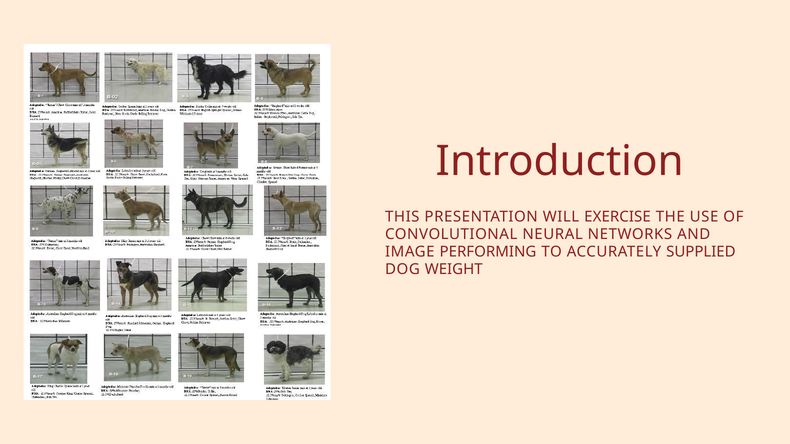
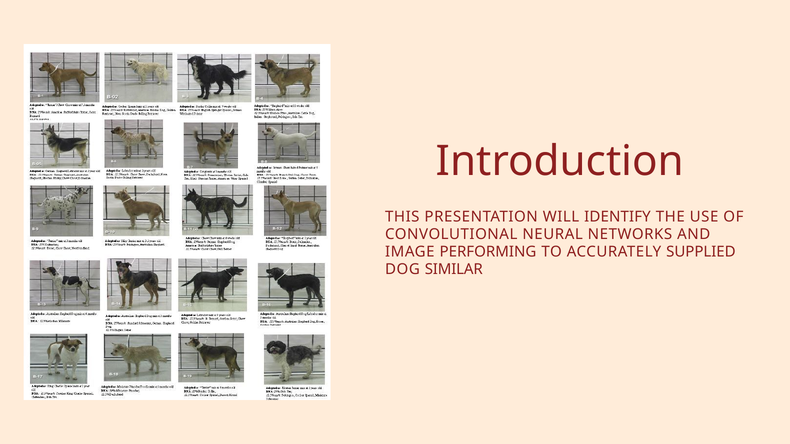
EXERCISE: EXERCISE -> IDENTIFY (617, 217)
WEIGHT: WEIGHT -> SIMILAR (454, 270)
